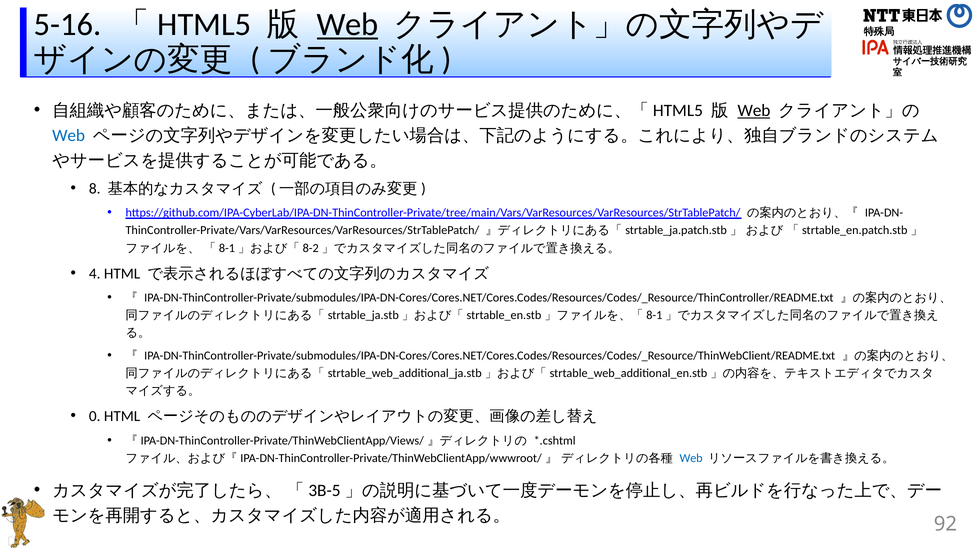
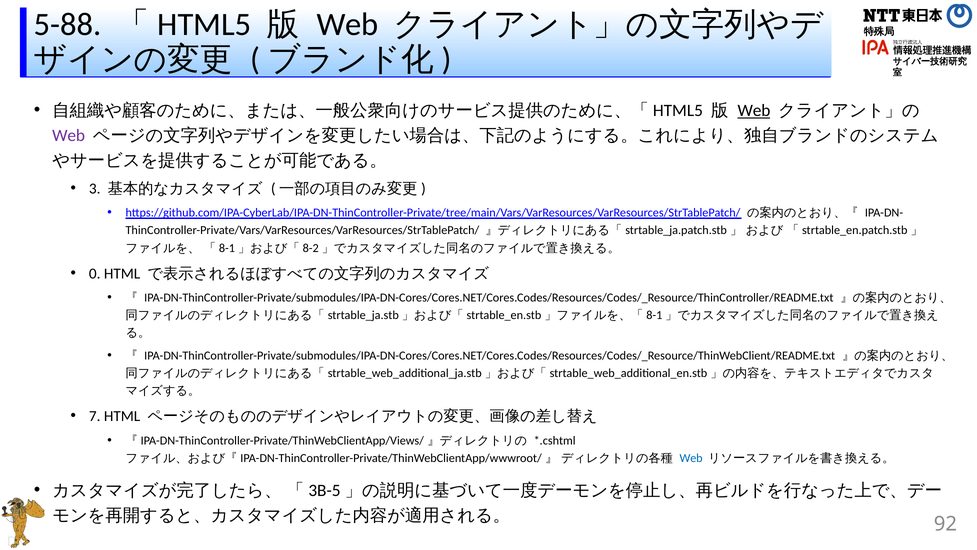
5-16: 5-16 -> 5-88 (68, 24)
Web underline: present -> none (348, 24)
Web colour: blue -> purple (69, 135)
8: 8 -> 3 (95, 188)
4: 4 -> 0 (95, 273)
0: 0 -> 7 (95, 416)
